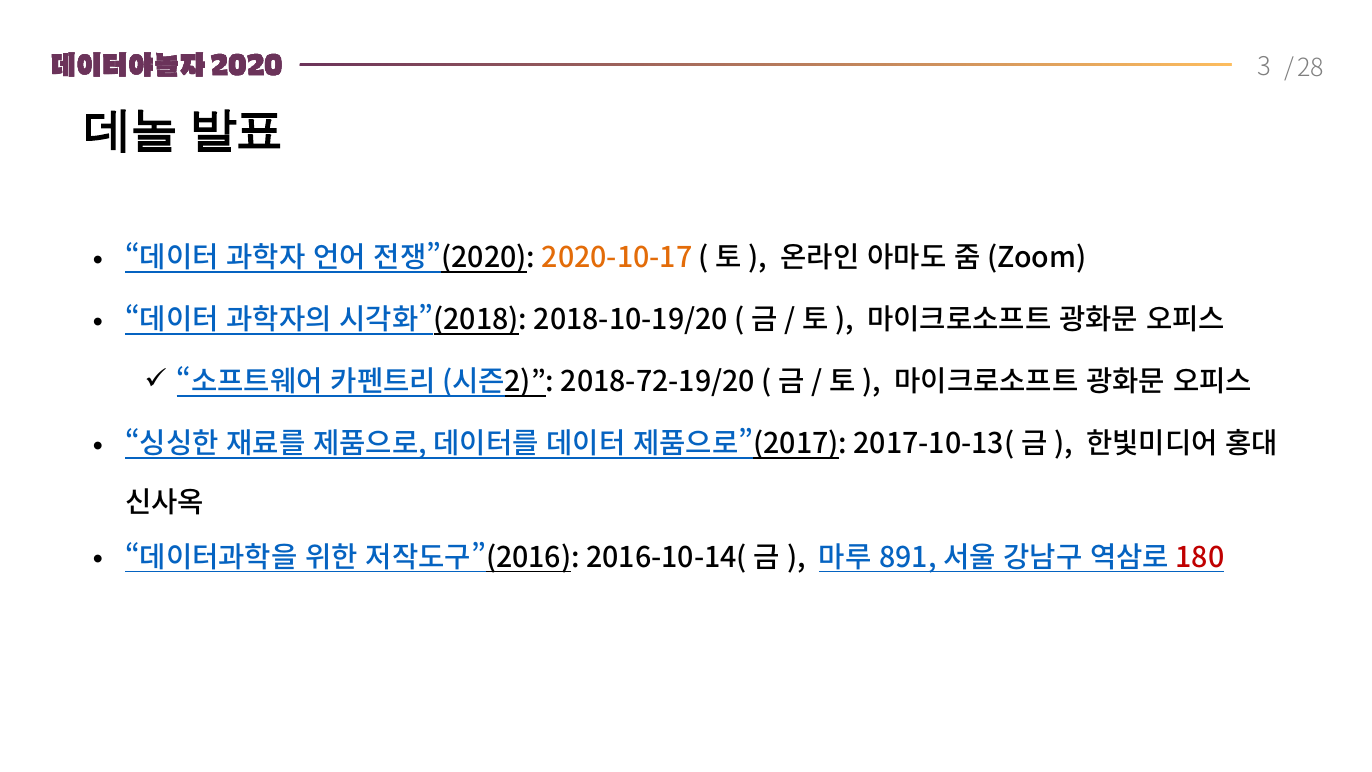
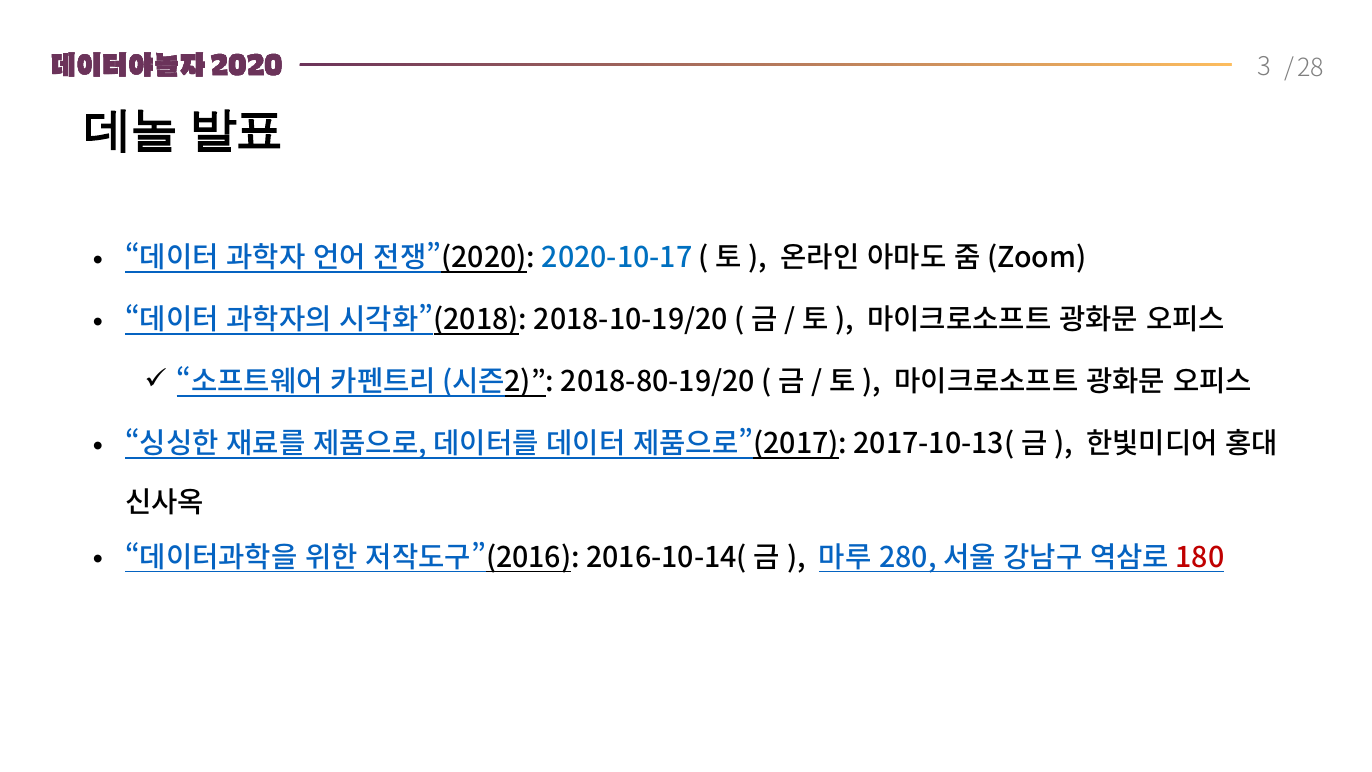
2020-10-17 colour: orange -> blue (617, 258)
2018-72-19/20: 2018-72-19/20 -> 2018-80-19/20 (658, 382)
891: 891 -> 280 (908, 557)
